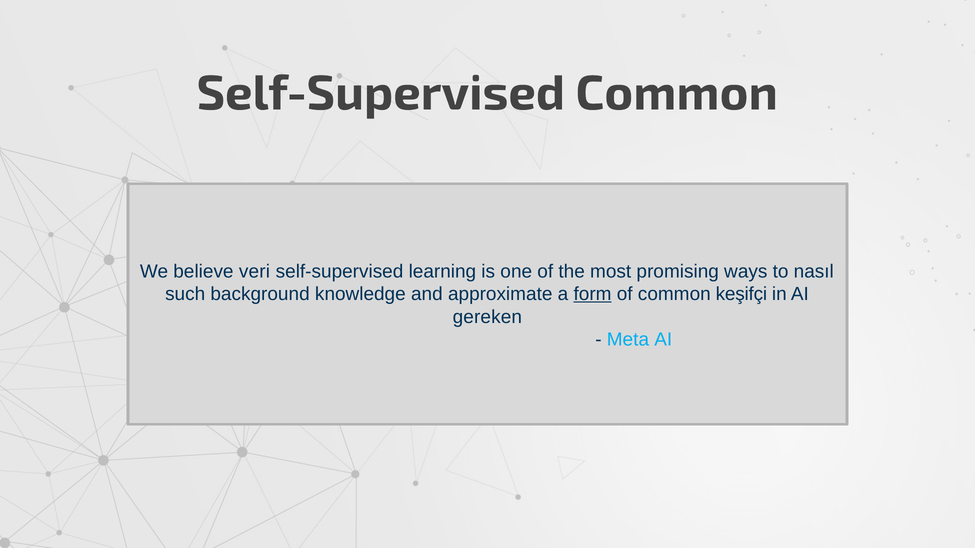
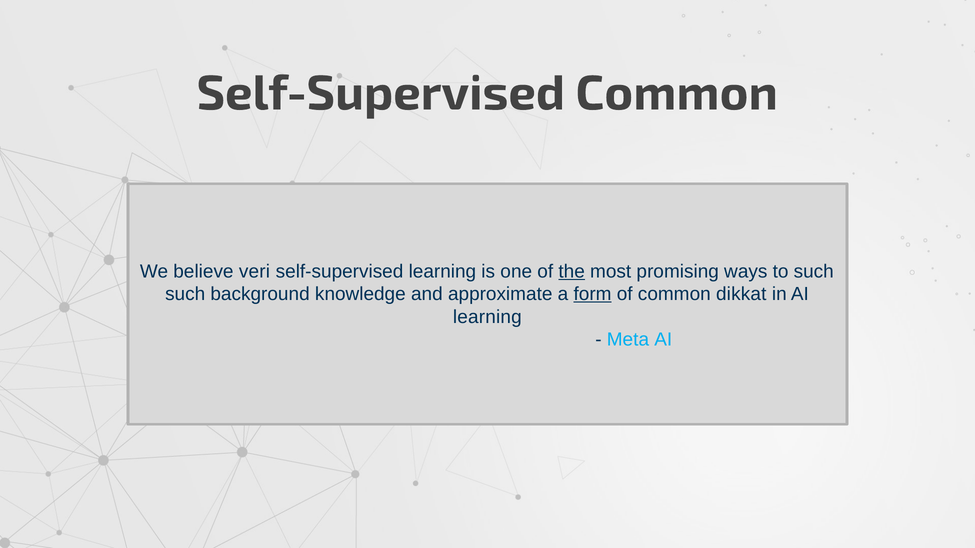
the underline: none -> present (572, 272)
to nasıl: nasıl -> such (814, 272)
keşifçi: keşifçi -> dikkat (741, 294)
gereken: gereken -> learning (487, 317)
